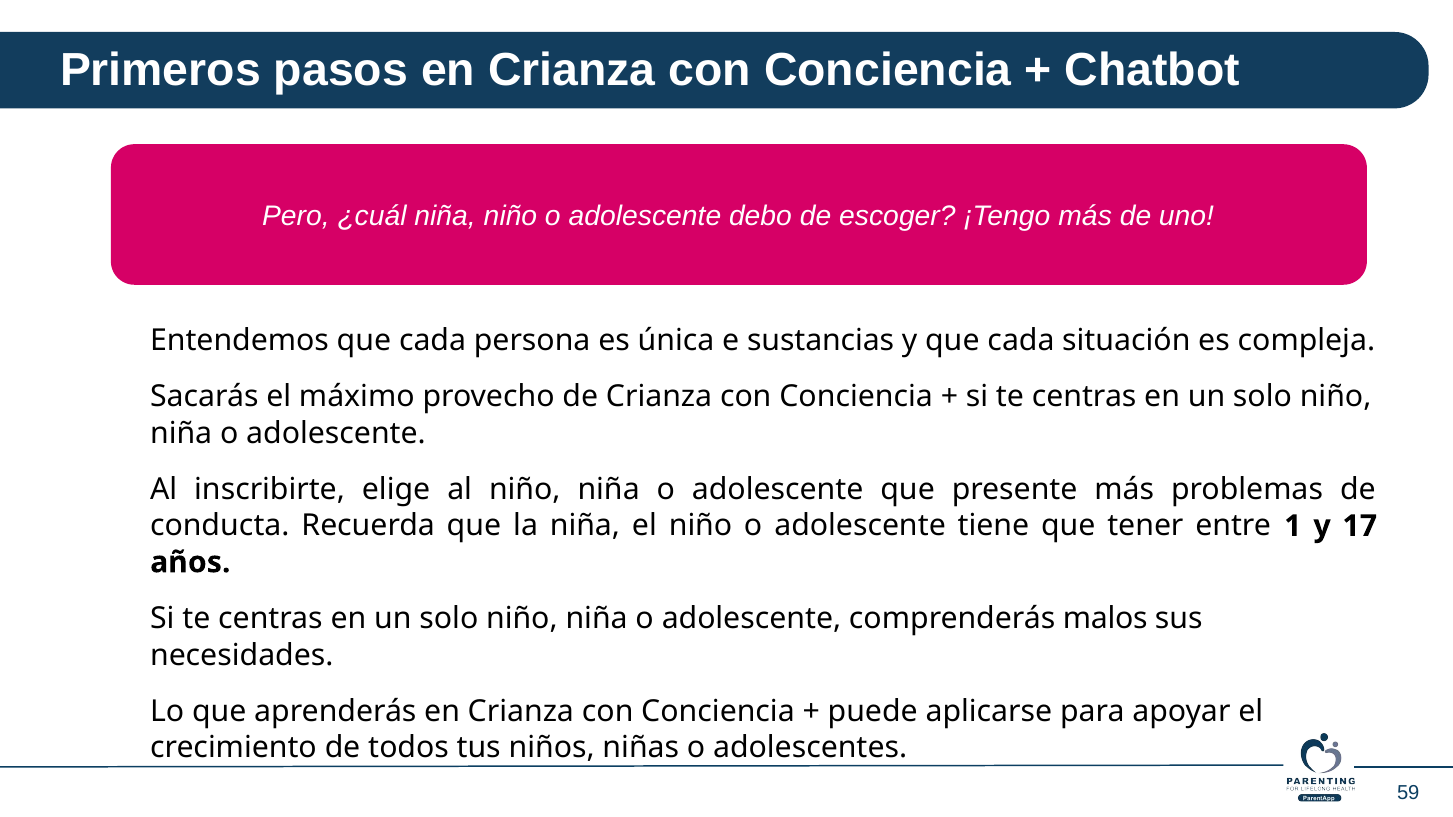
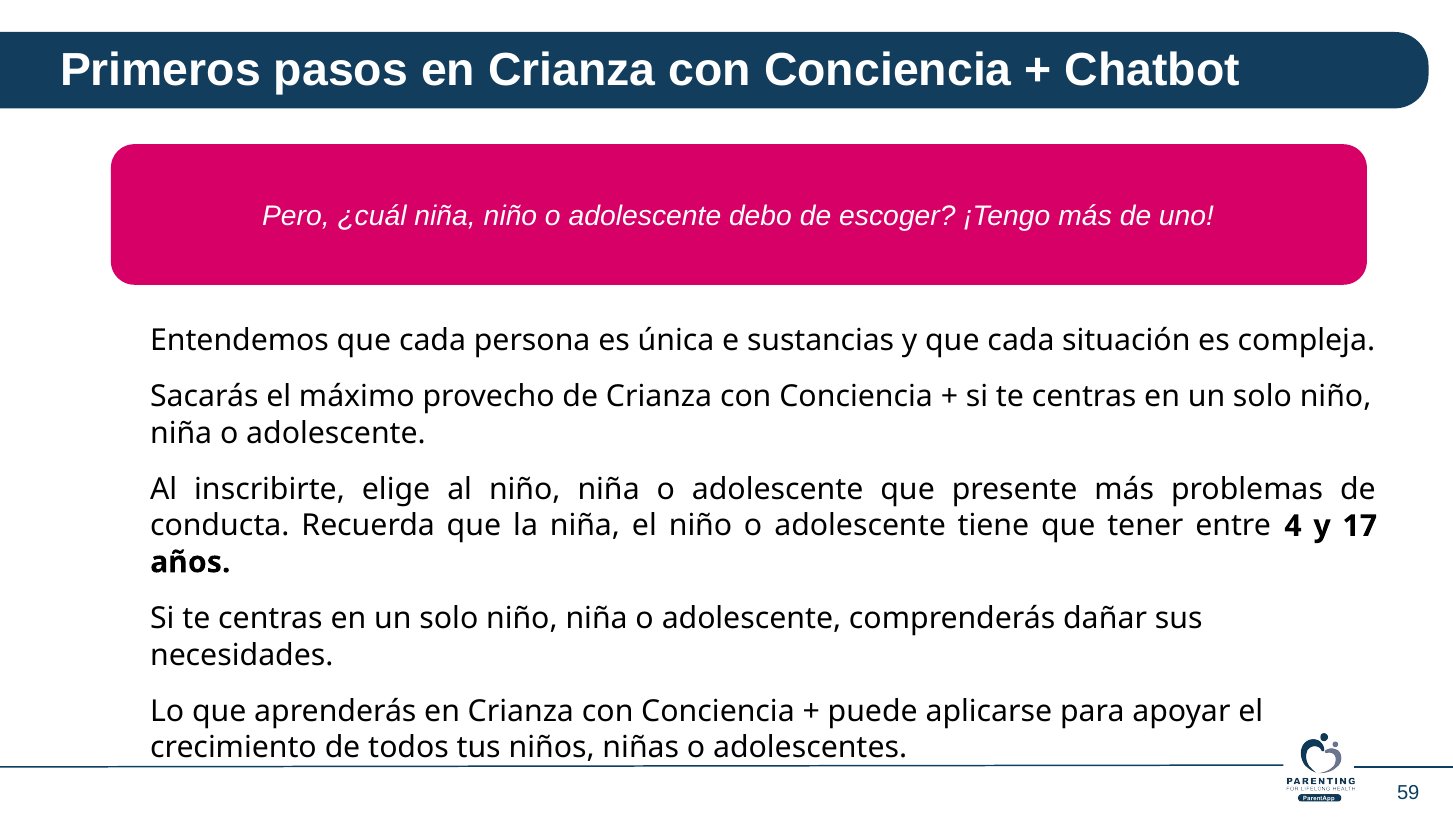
1: 1 -> 4 (1293, 526)
malos: malos -> dañar (1105, 619)
